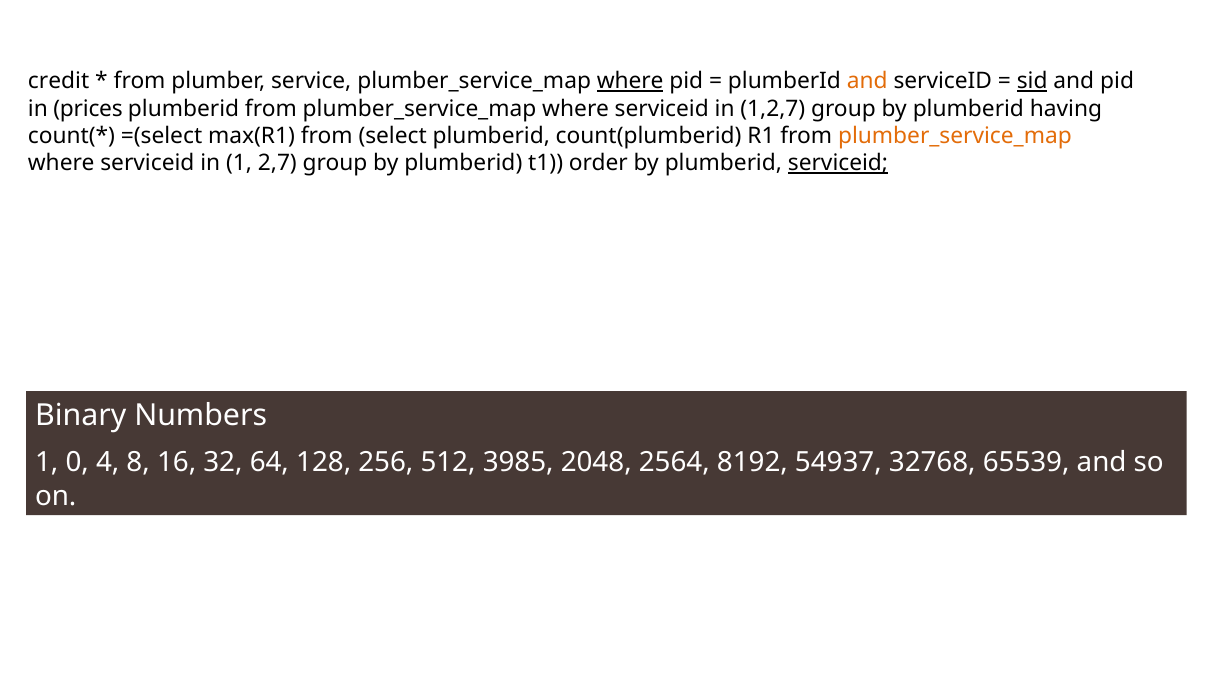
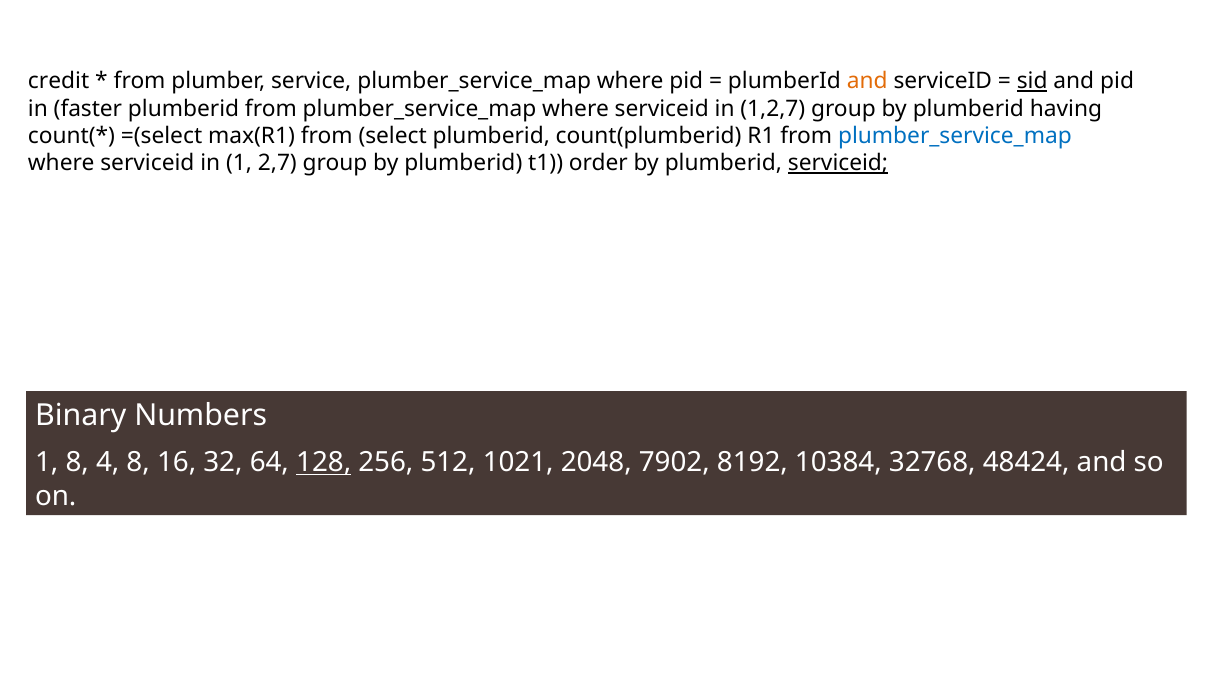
where underline: present -> none (630, 81)
prices: prices -> faster (88, 109)
plumber_service_map colour: orange -> blue (955, 136)
1 0: 0 -> 8 (77, 463)
128 underline: none -> present (324, 463)
3985: 3985 -> 1021 (518, 463)
2564: 2564 -> 7902 (674, 463)
54937: 54937 -> 10384 (838, 463)
65539: 65539 -> 48424 (1026, 463)
